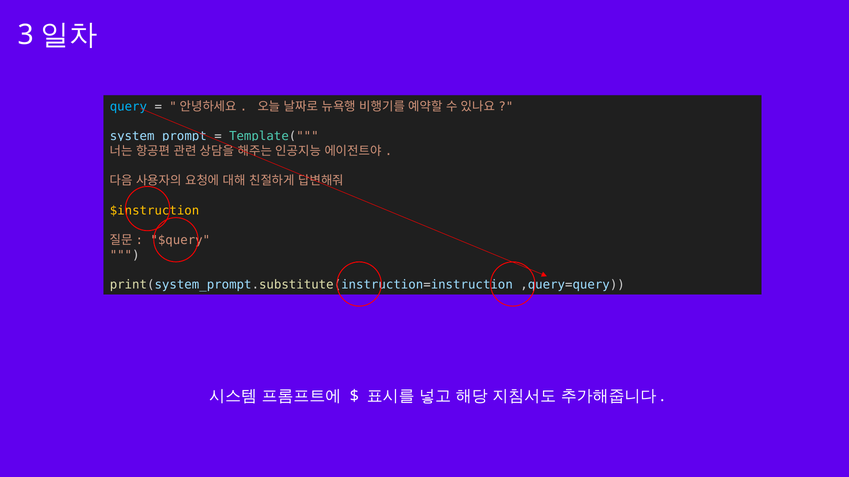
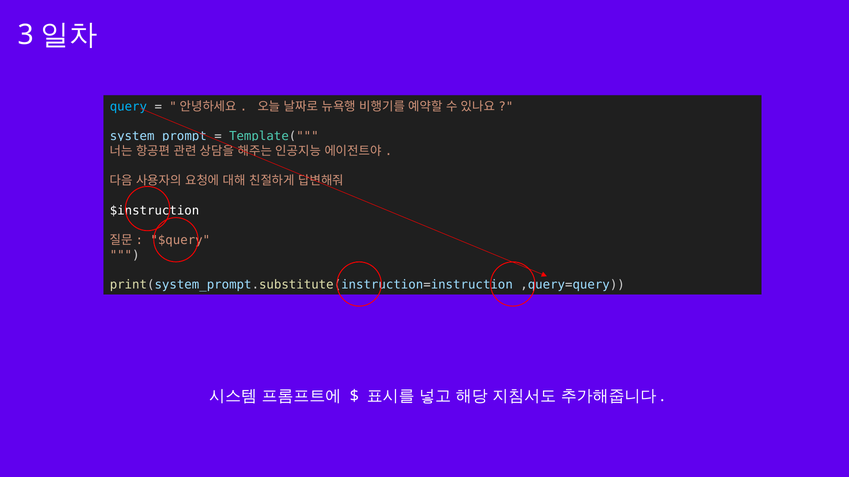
$instruction colour: yellow -> white (155, 211)
